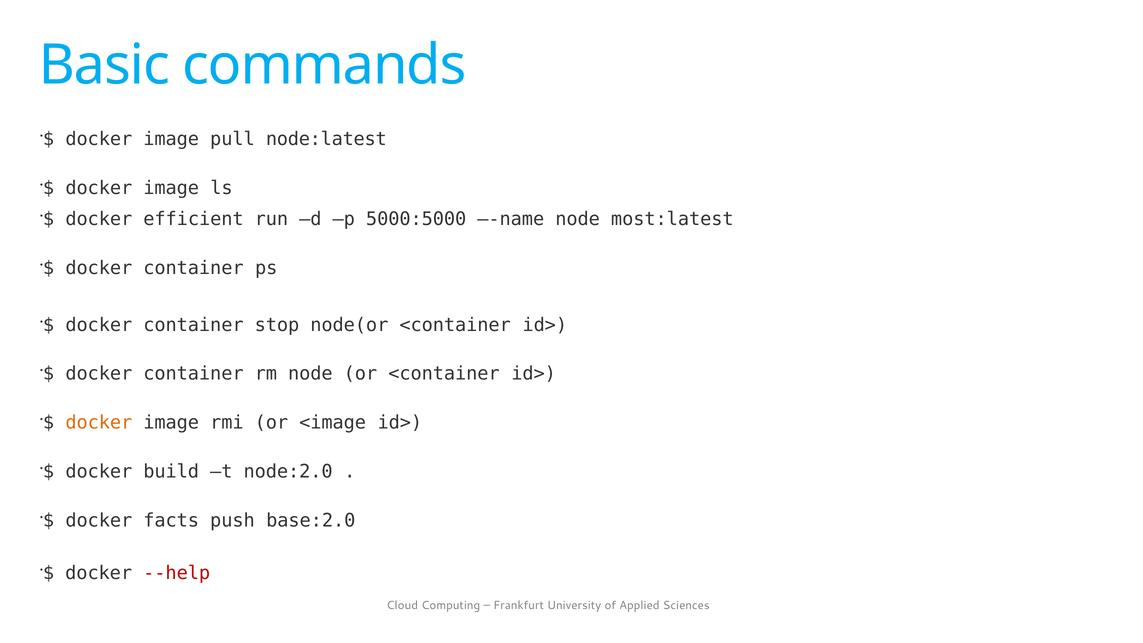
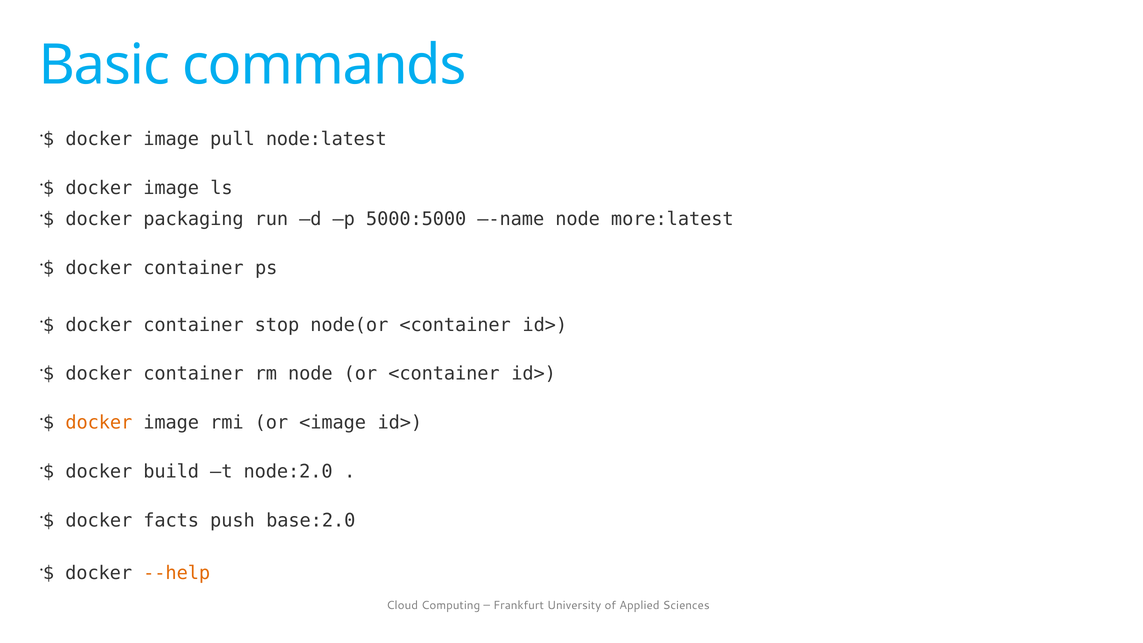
efficient: efficient -> packaging (194, 219)
most:latest: most:latest -> more:latest (672, 219)
--help colour: red -> orange (177, 573)
